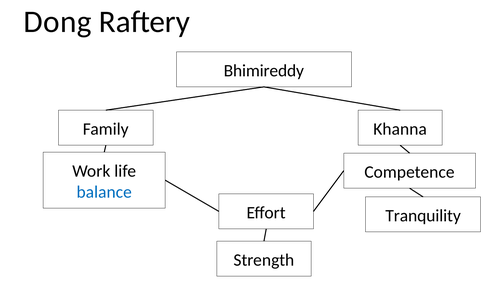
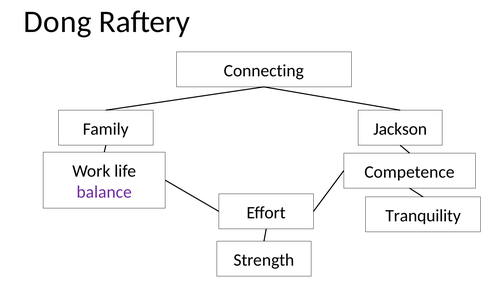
Bhimireddy: Bhimireddy -> Connecting (264, 71)
Khanna: Khanna -> Jackson (400, 129)
balance colour: blue -> purple (104, 192)
